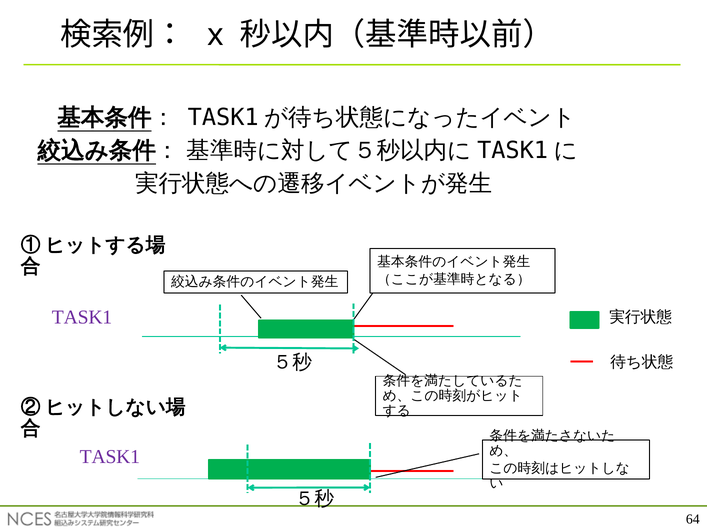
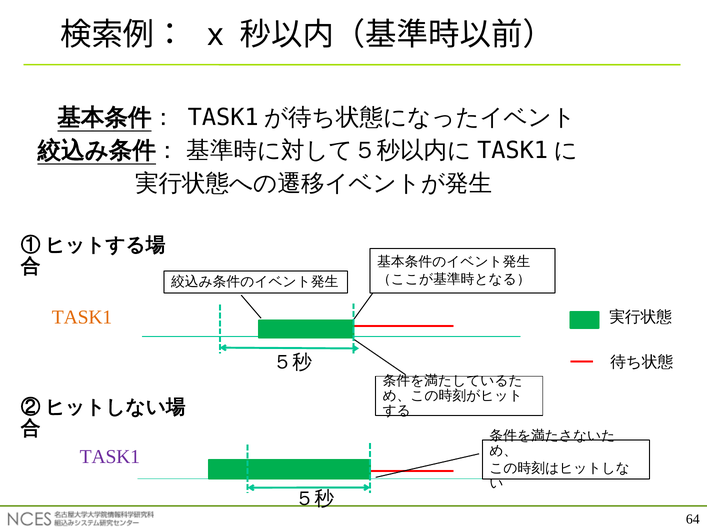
TASK1 colour: purple -> orange (82, 317)
